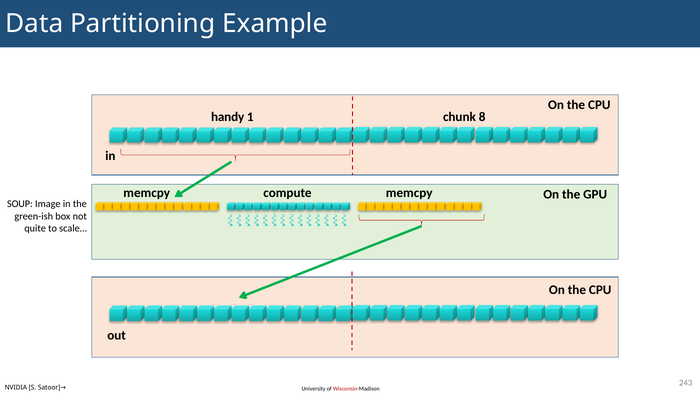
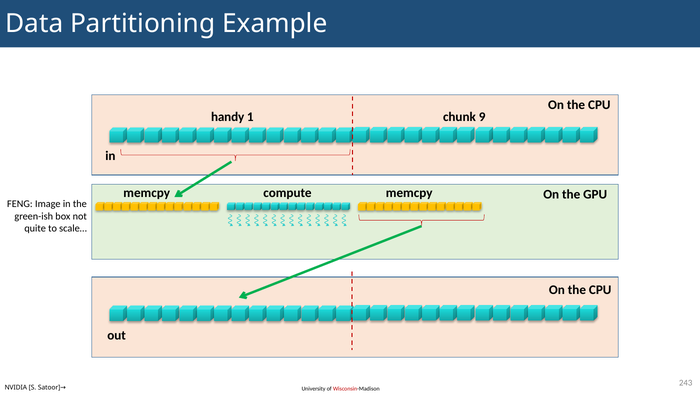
8: 8 -> 9 (482, 117)
SOUP: SOUP -> FENG (20, 204)
